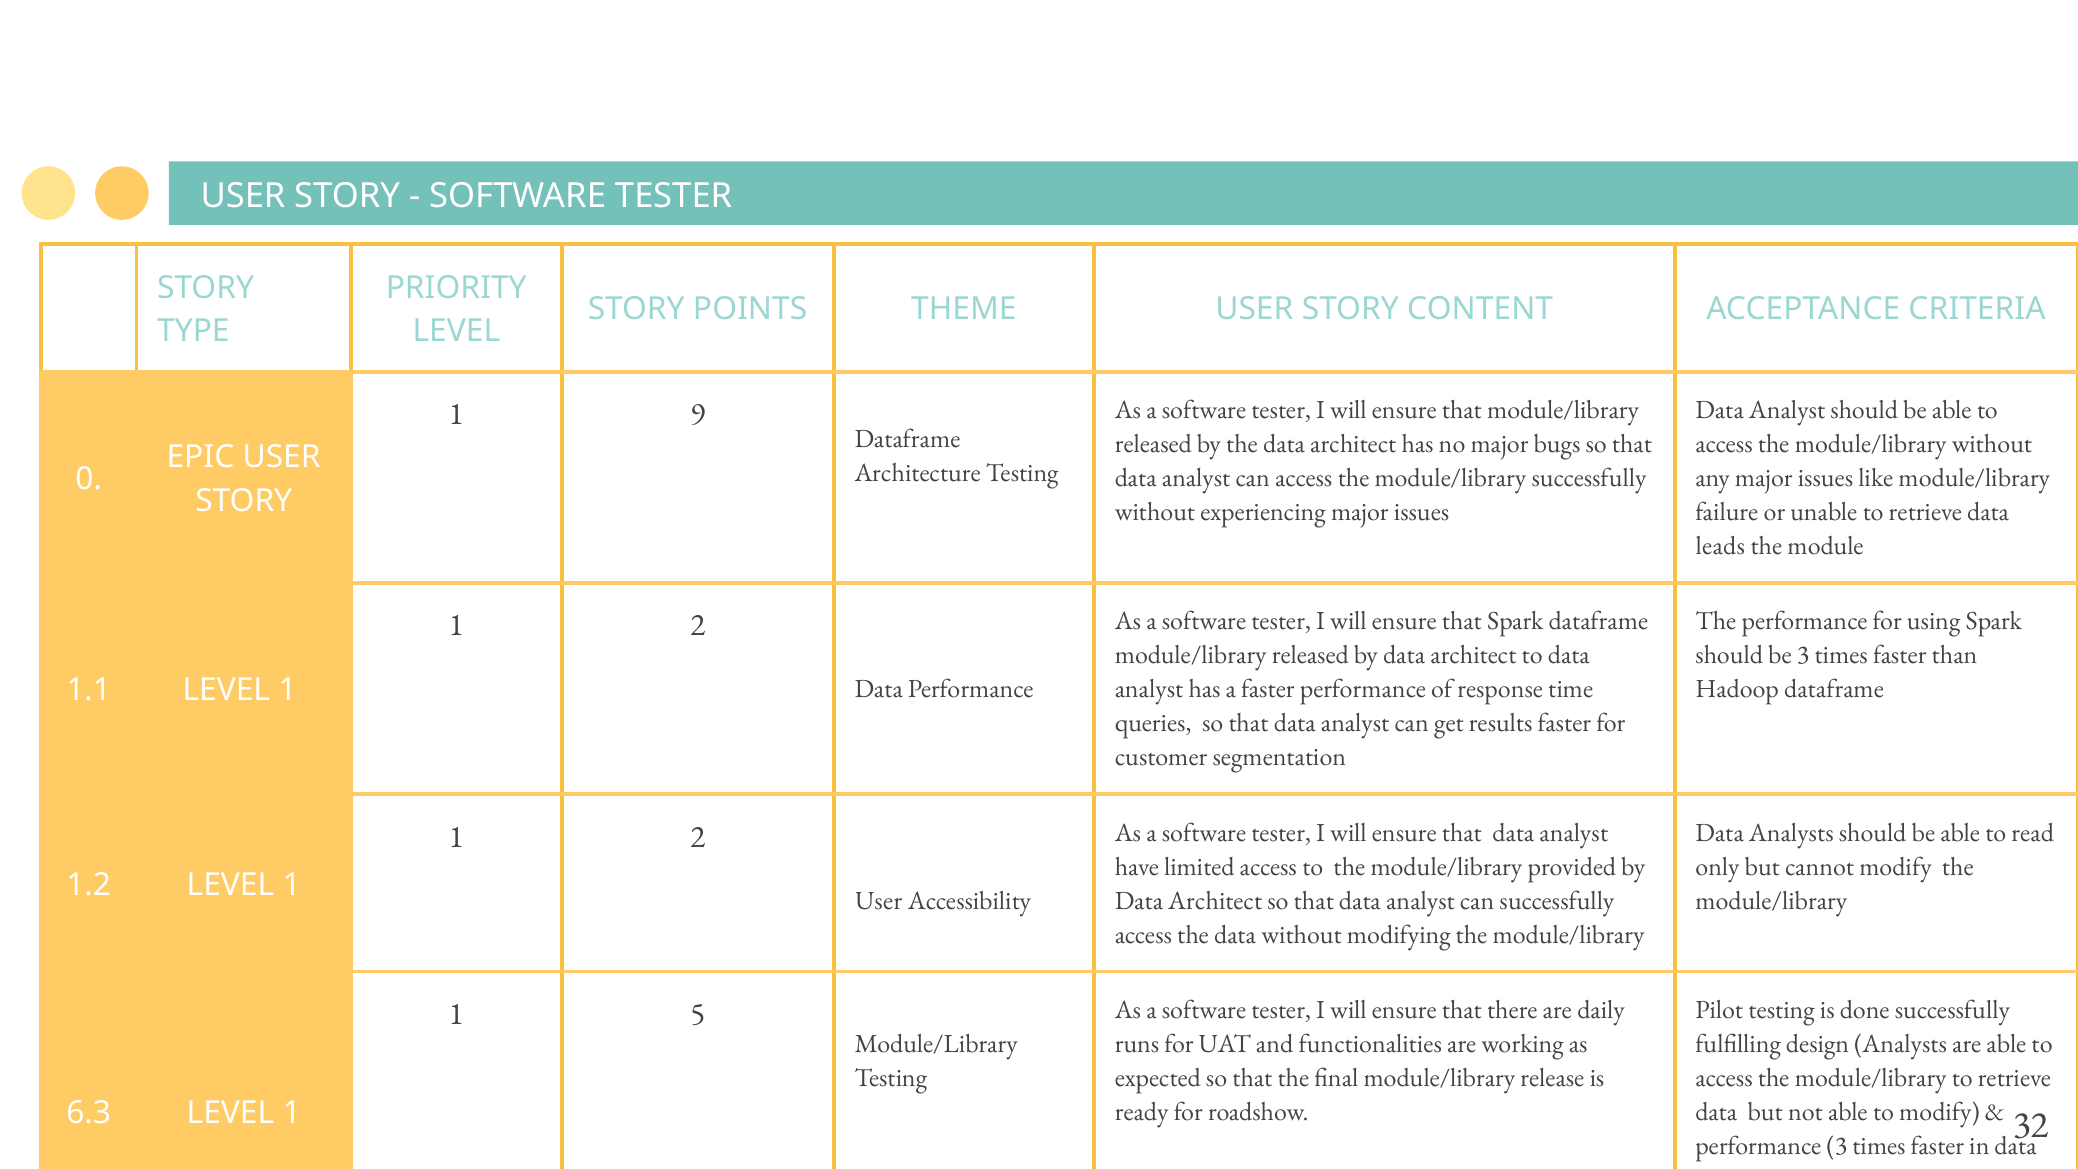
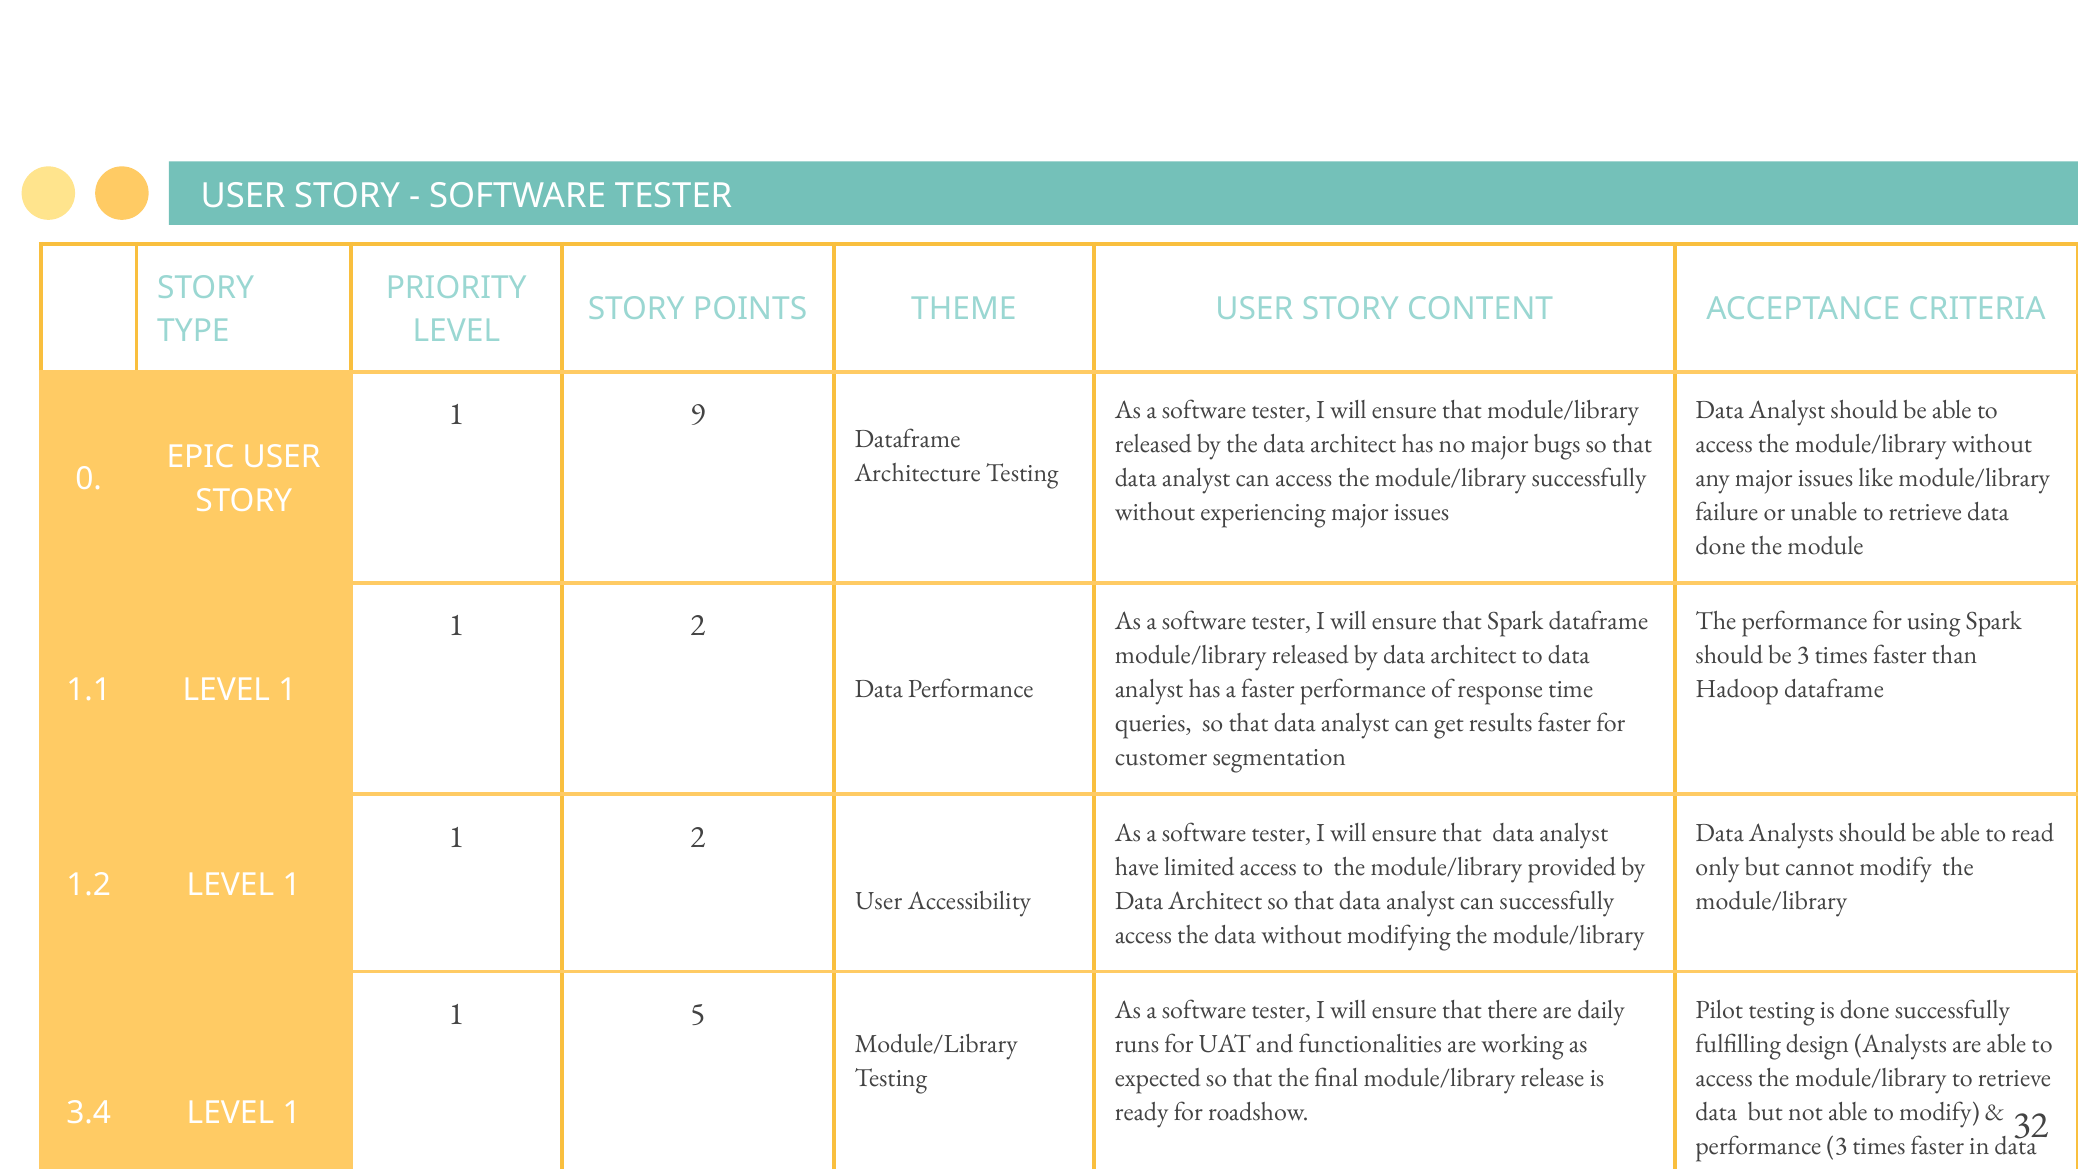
leads: leads -> done (1720, 546)
6.3: 6.3 -> 3.4 (89, 1113)
